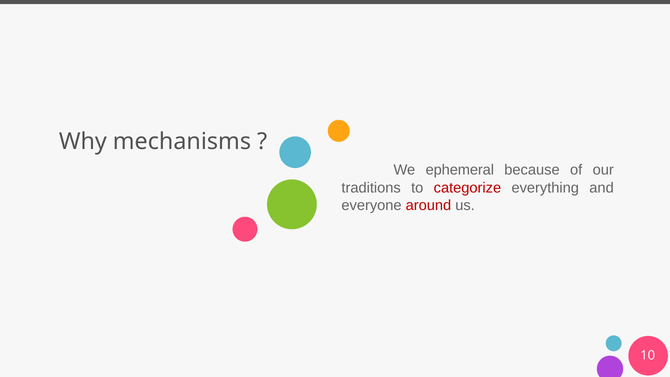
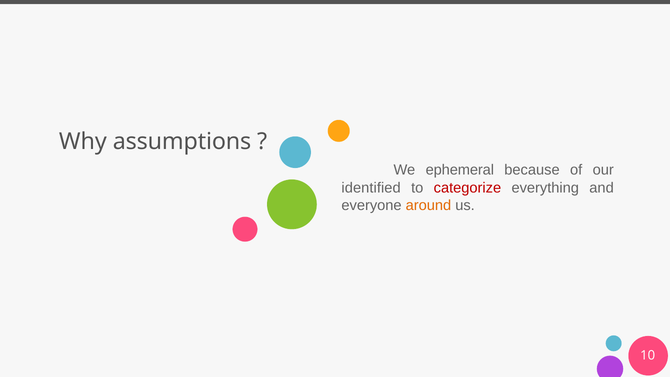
mechanisms: mechanisms -> assumptions (182, 142)
traditions: traditions -> identified (371, 188)
around colour: red -> orange (428, 205)
